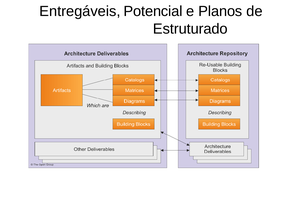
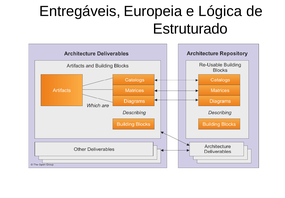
Potencial: Potencial -> Europeia (153, 11)
Planos: Planos -> Lógica (220, 11)
